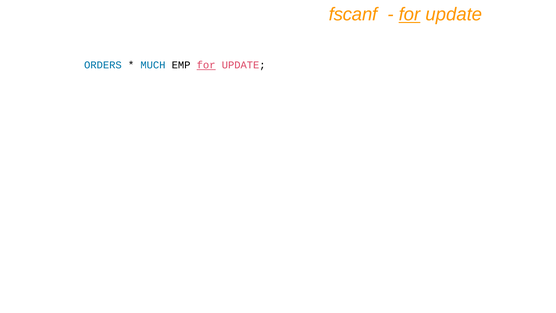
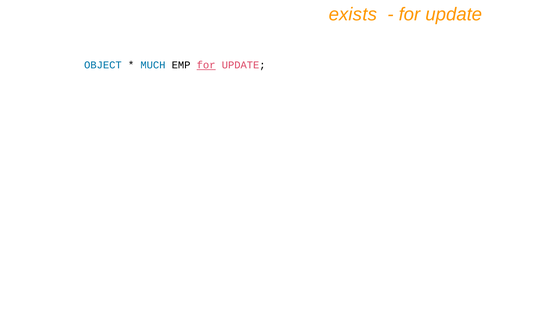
fscanf: fscanf -> exists (353, 14)
for underline: present -> none (410, 14)
ORDERS: ORDERS -> OBJECT (103, 65)
